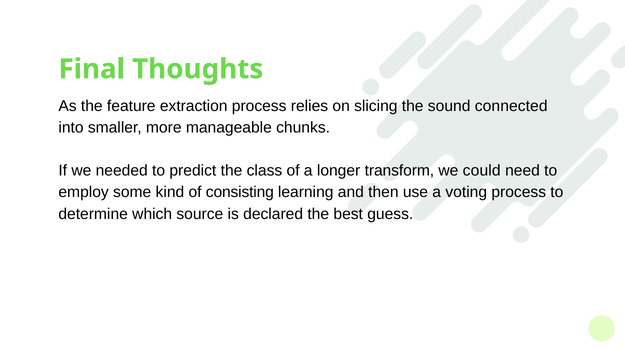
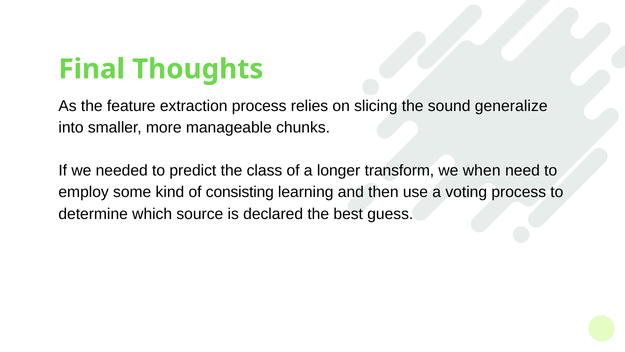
connected: connected -> generalize (511, 106)
could: could -> when (482, 170)
